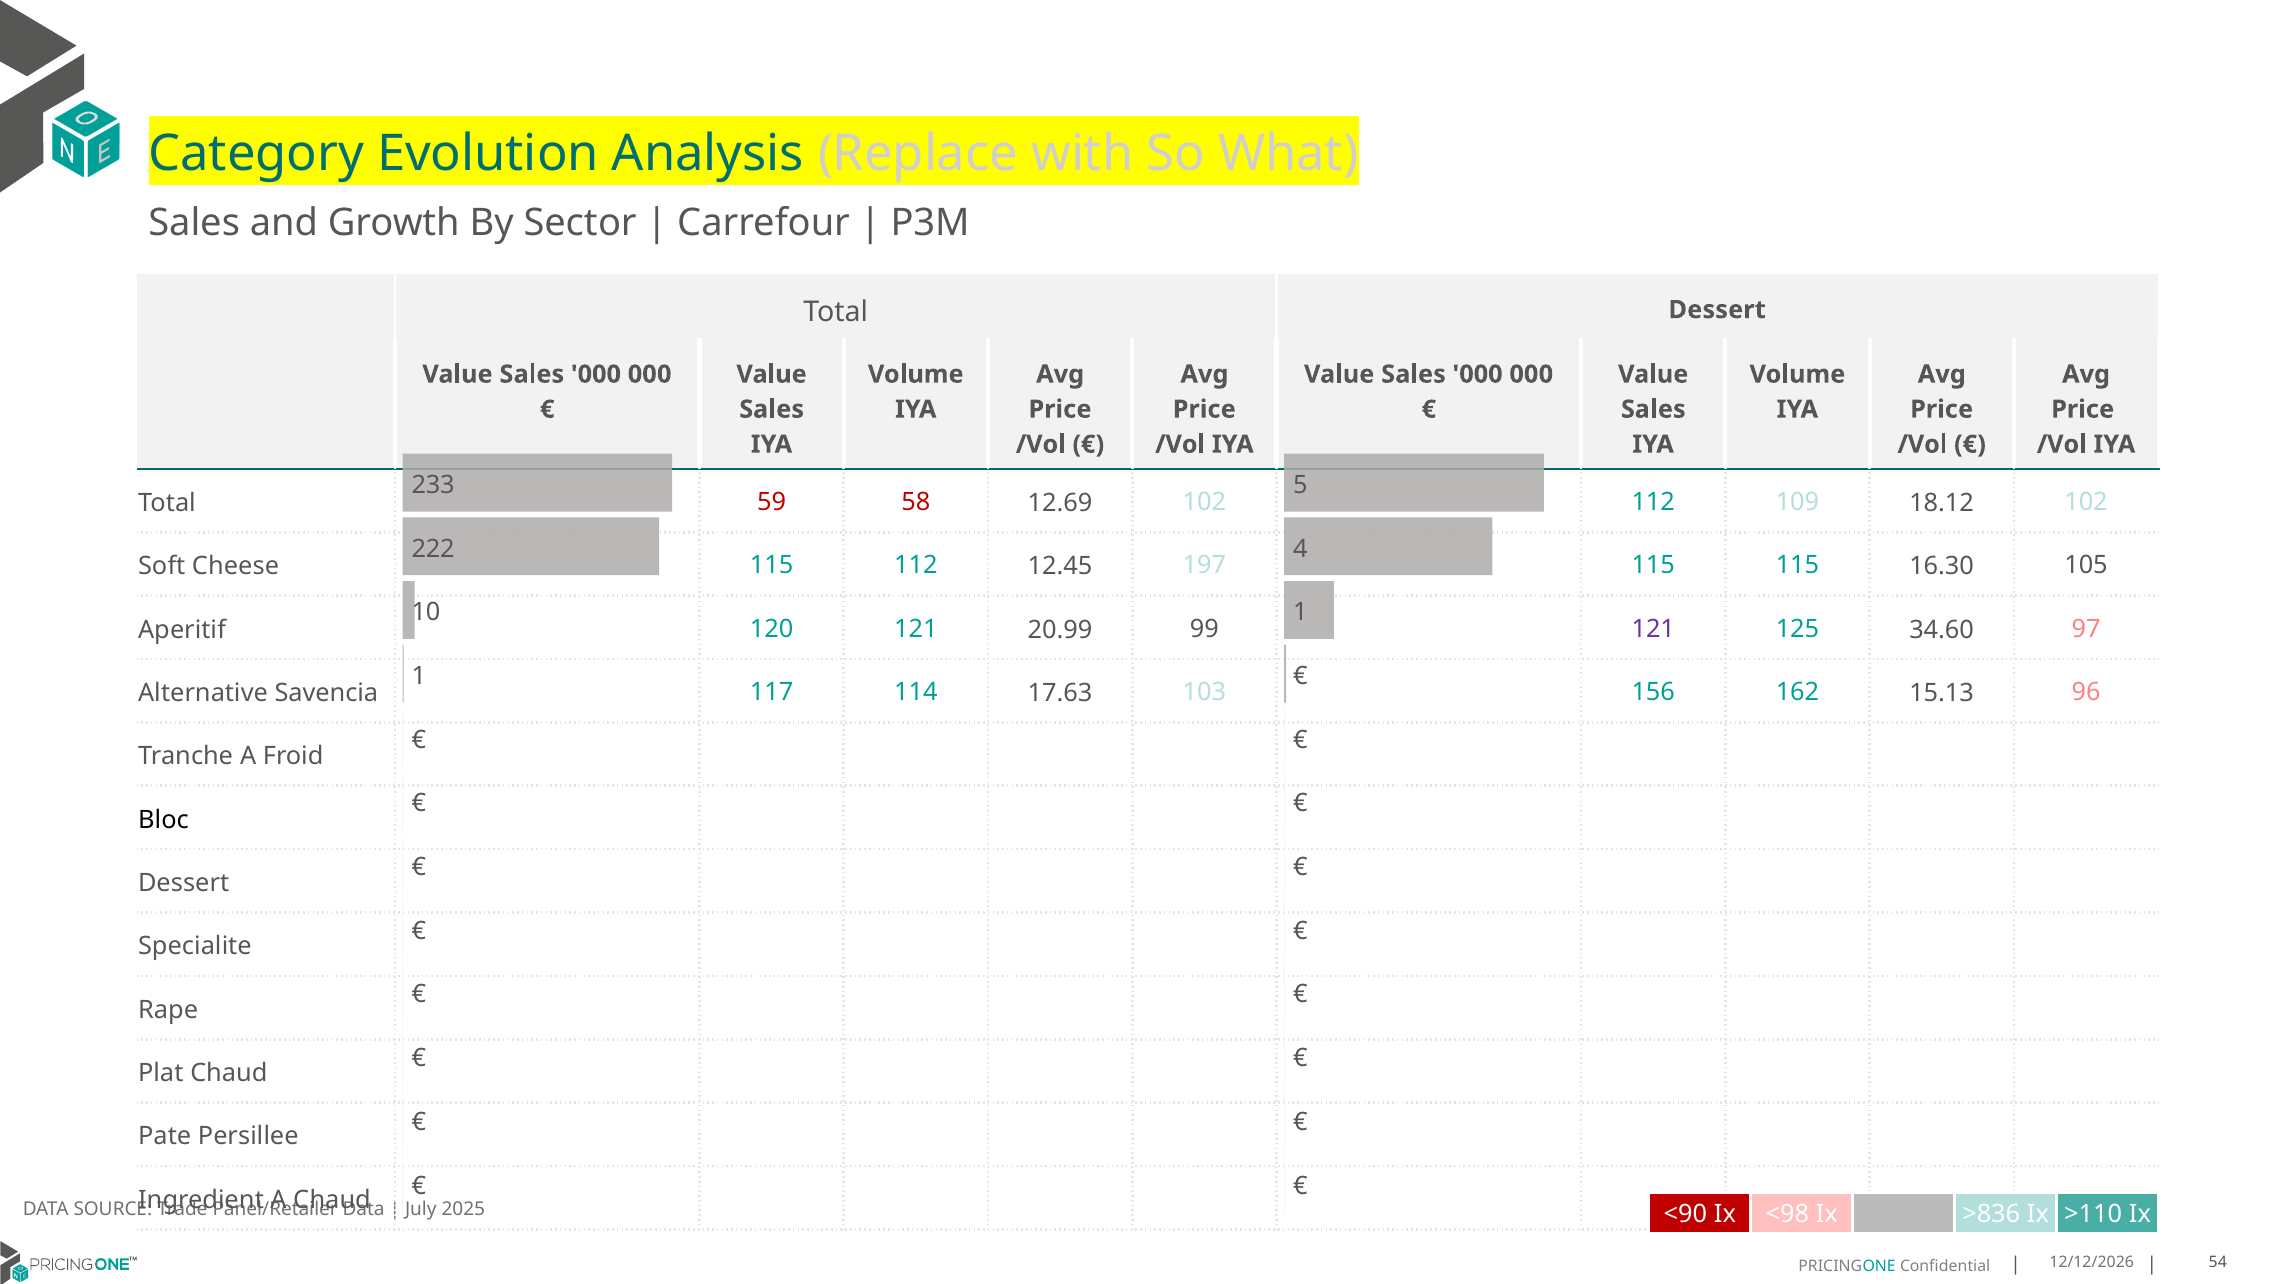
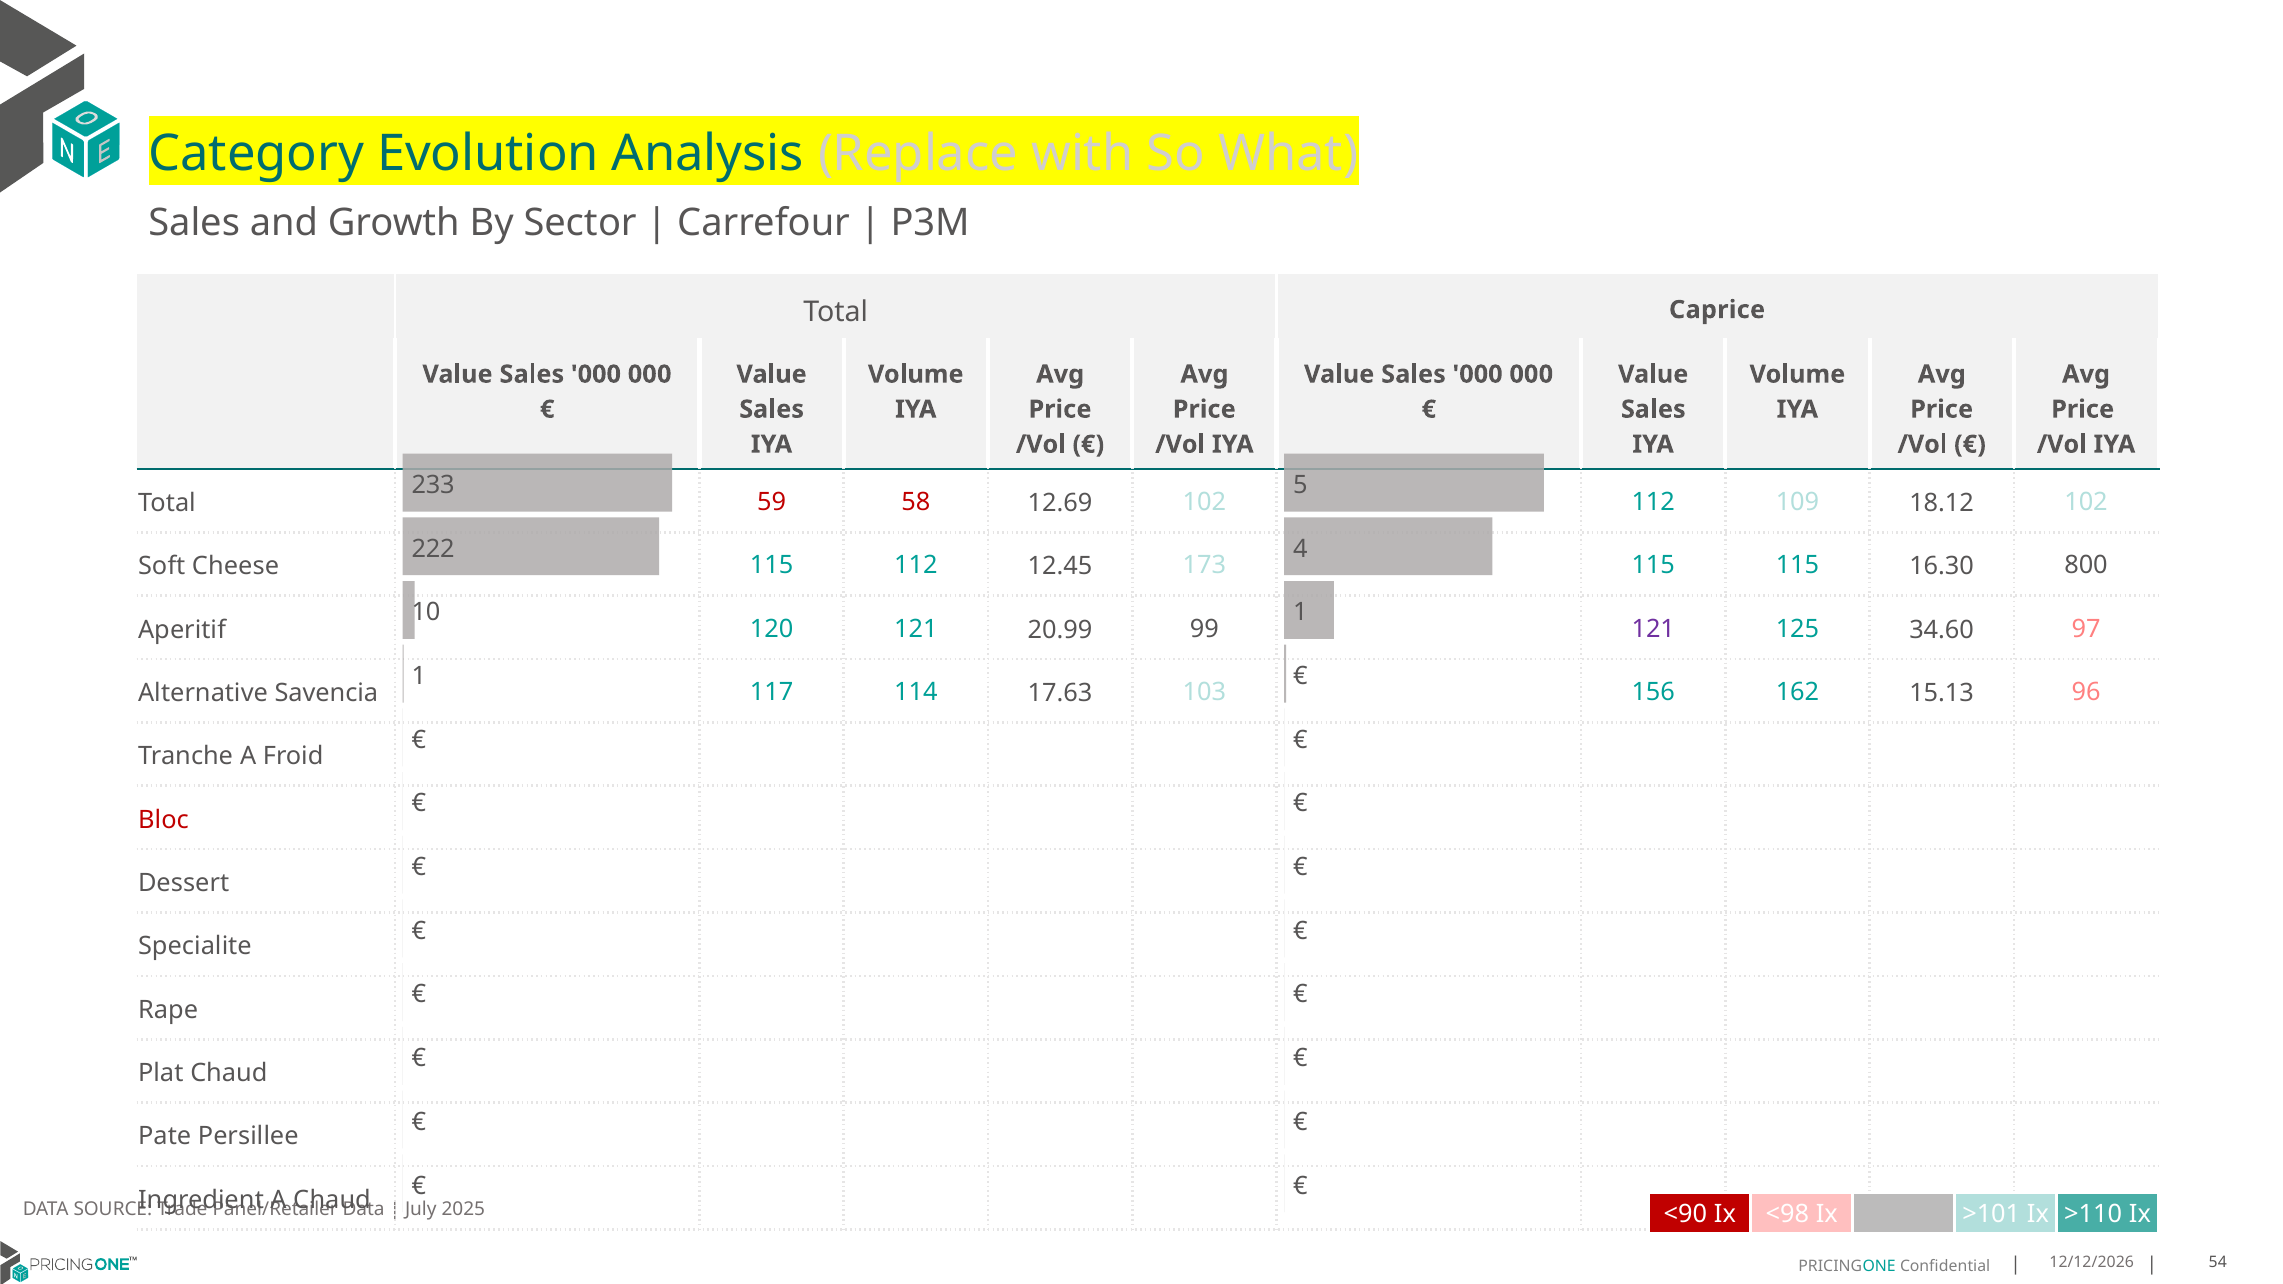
Total Dessert: Dessert -> Caprice (1717, 310)
197: 197 -> 173 (1204, 566)
105: 105 -> 800 (2086, 566)
Bloc colour: black -> red (164, 820)
>836: >836 -> >101 (1991, 1215)
